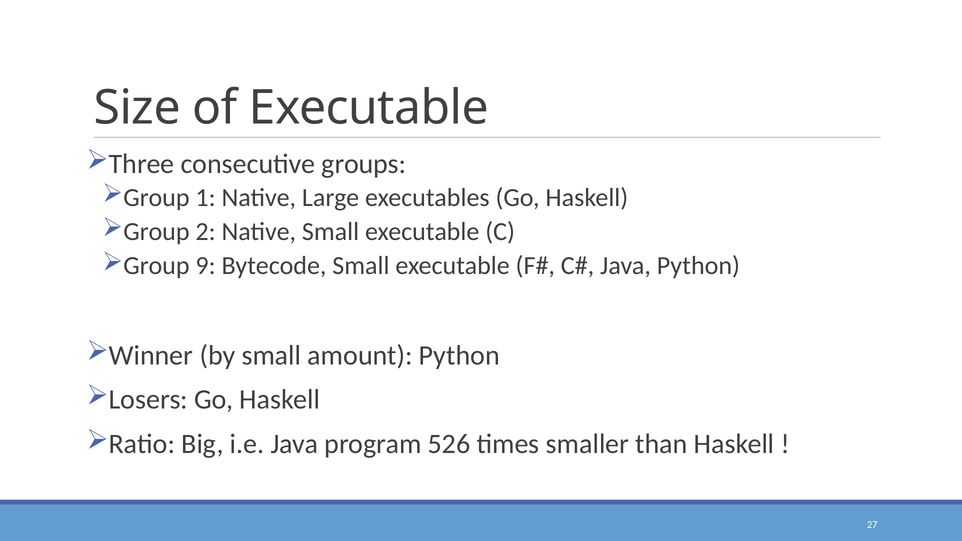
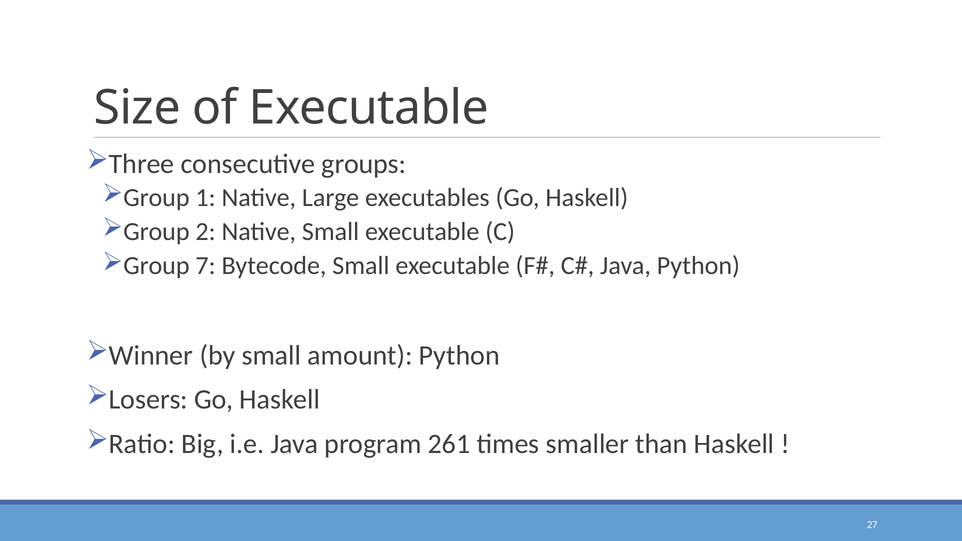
9: 9 -> 7 (206, 266)
526: 526 -> 261 (449, 444)
